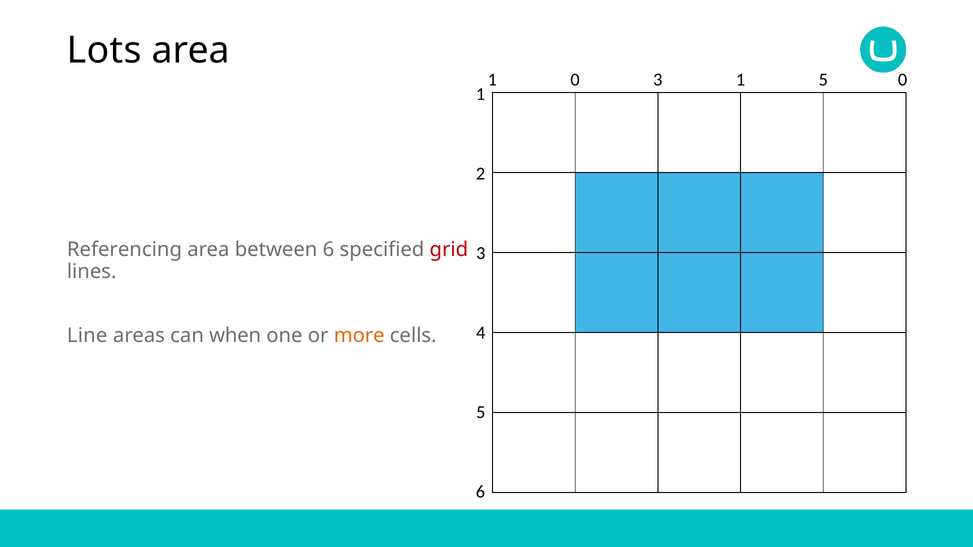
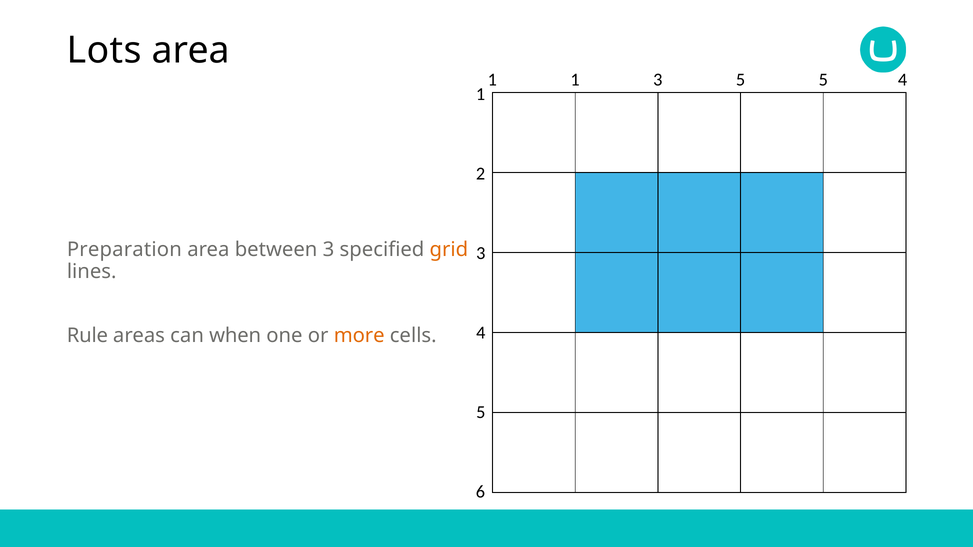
1 0: 0 -> 1 (575, 80)
3 1: 1 -> 5 (741, 80)
5 0: 0 -> 4 (903, 80)
Referencing: Referencing -> Preparation (124, 250)
between 6: 6 -> 3 (329, 250)
grid colour: red -> orange (449, 250)
Line: Line -> Rule (87, 336)
